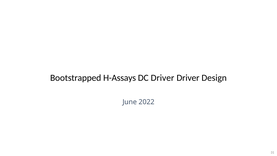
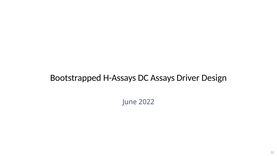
DC Driver: Driver -> Assays (163, 78)
